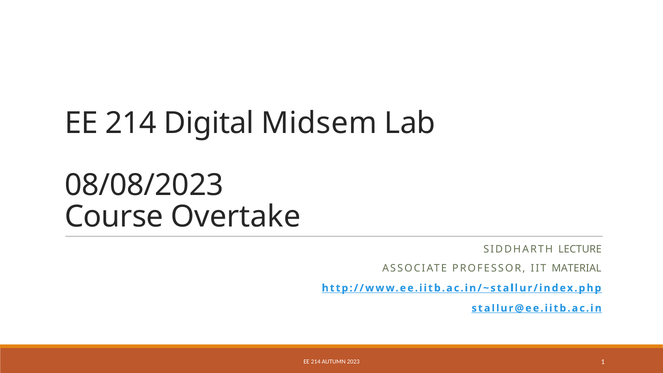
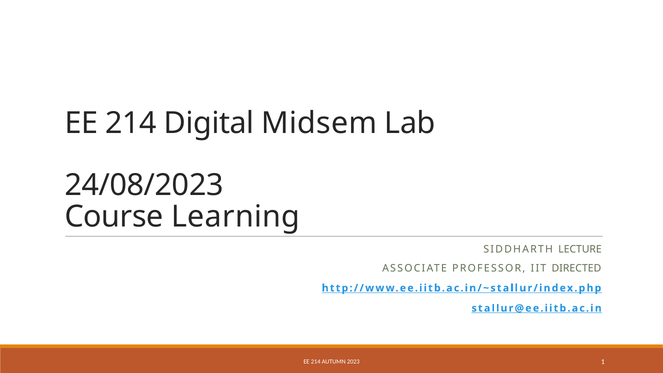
08/08/2023: 08/08/2023 -> 24/08/2023 (144, 185)
Overtake: Overtake -> Learning (236, 216)
MATERIAL: MATERIAL -> DIRECTED (576, 268)
